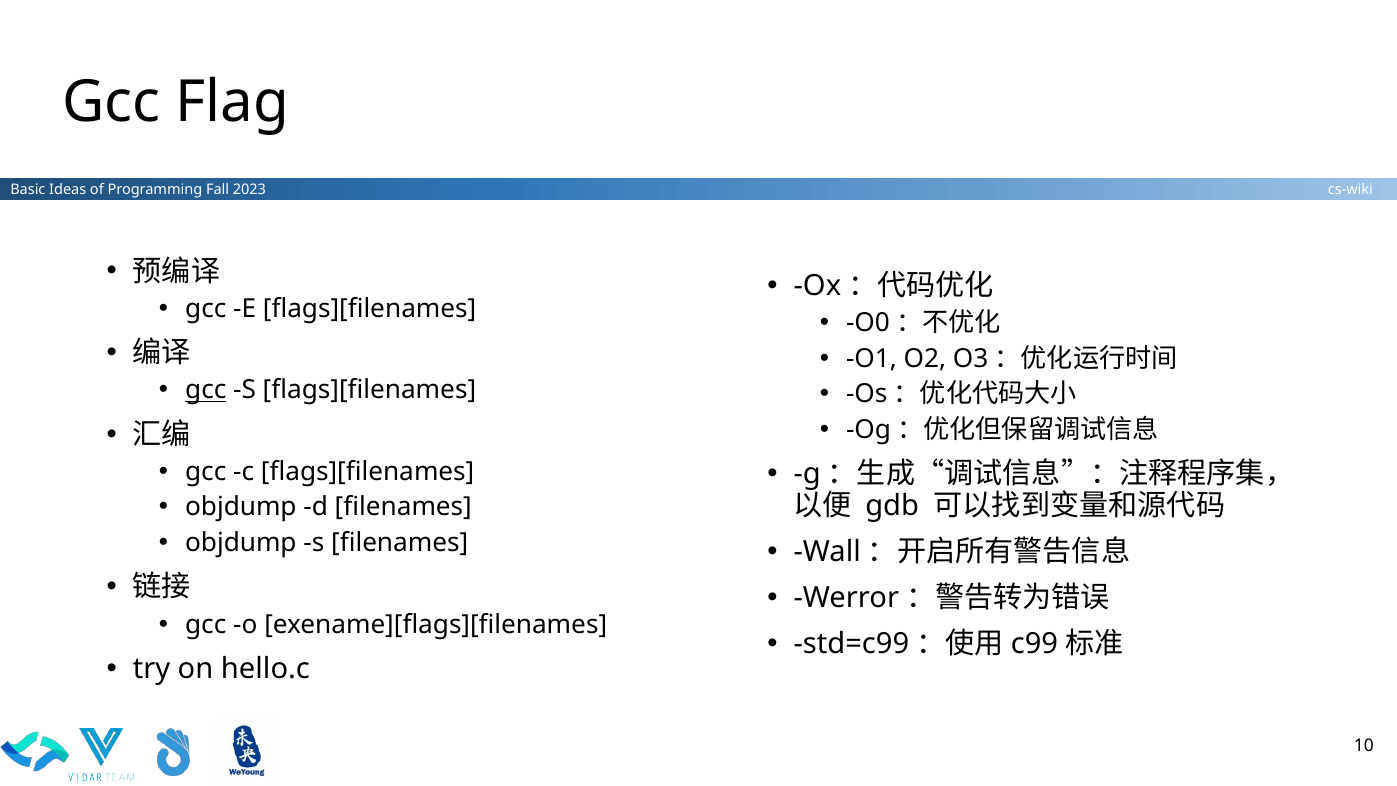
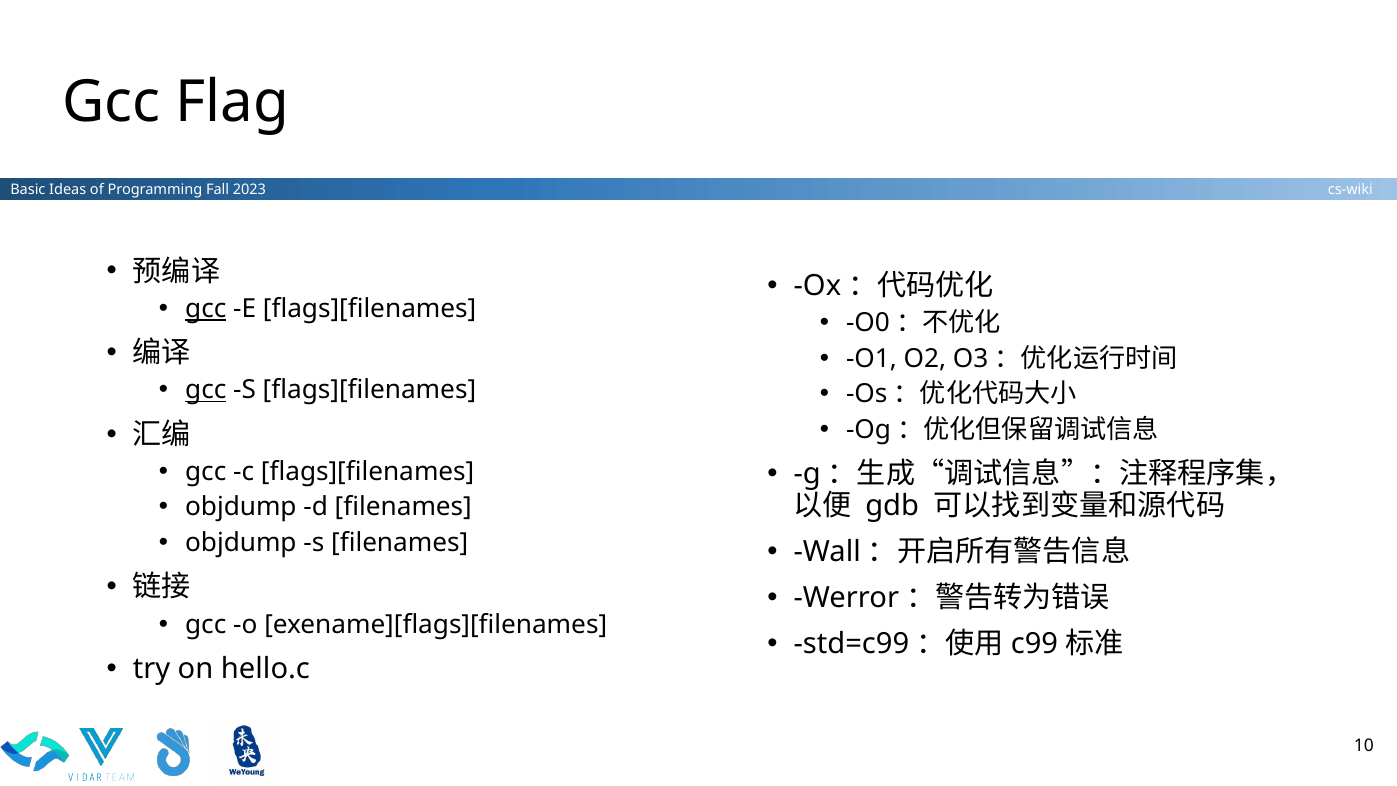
gcc underline: none -> present (206, 309)
